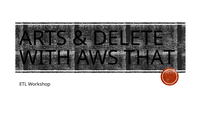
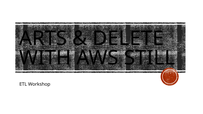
THAT: THAT -> STILL (149, 58)
